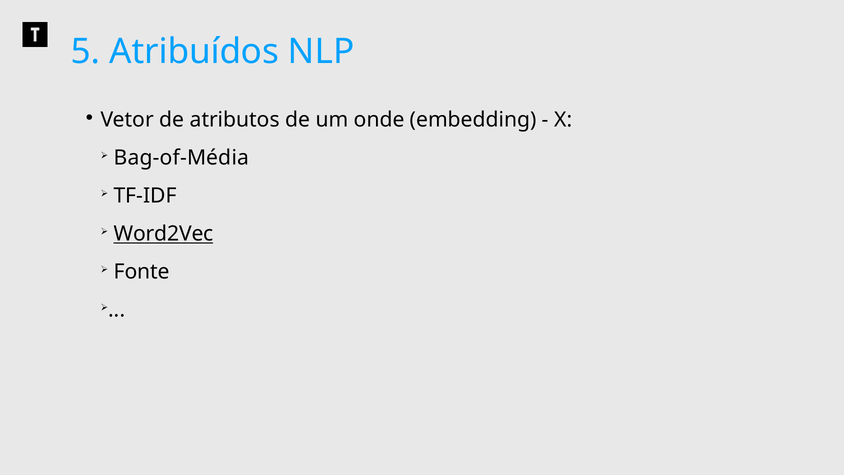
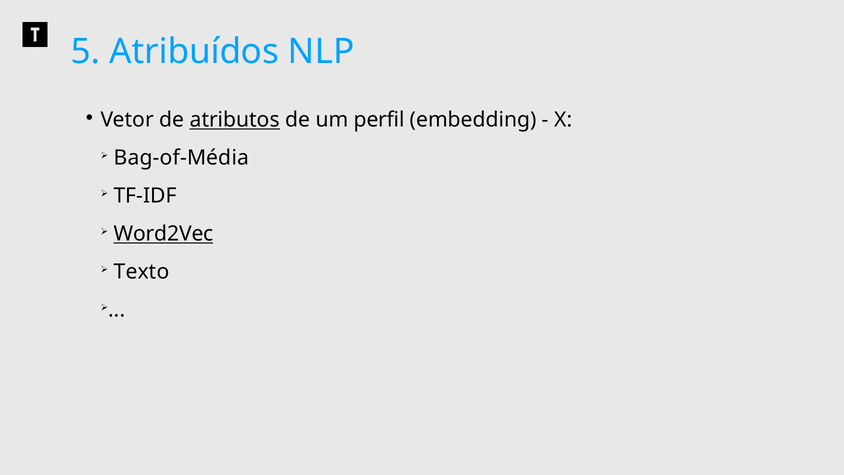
atributos underline: none -> present (235, 120)
onde: onde -> perfil (379, 120)
Fonte: Fonte -> Texto (142, 272)
